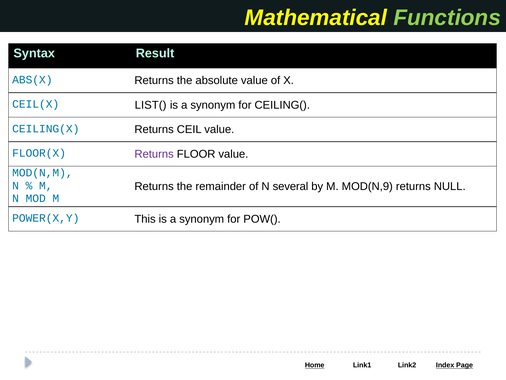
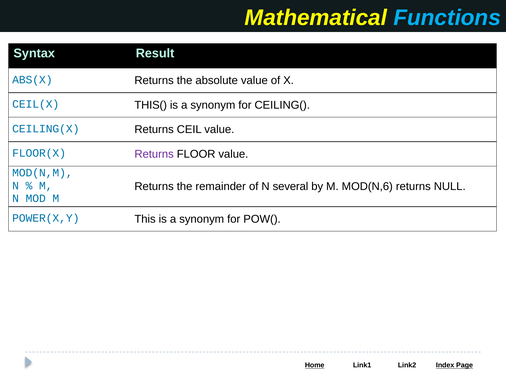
Functions colour: light green -> light blue (447, 18)
LIST(: LIST( -> THIS( (151, 105)
MOD(N,9: MOD(N,9 -> MOD(N,6 (367, 186)
